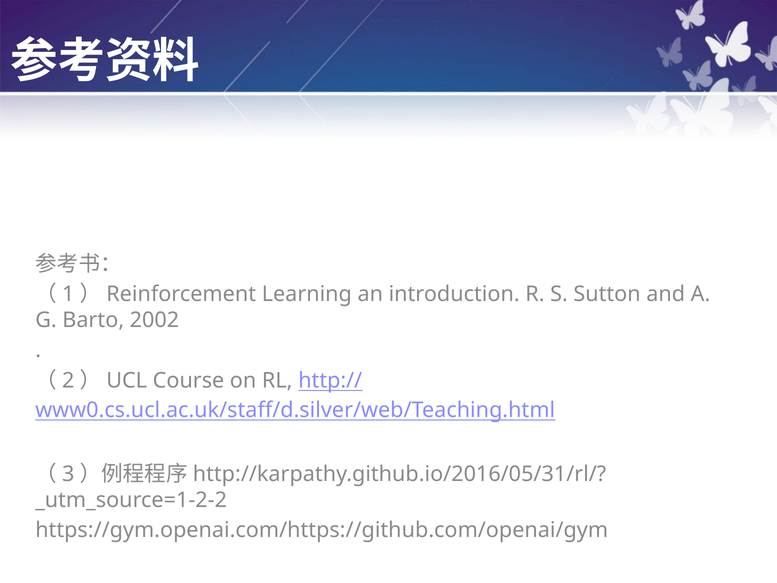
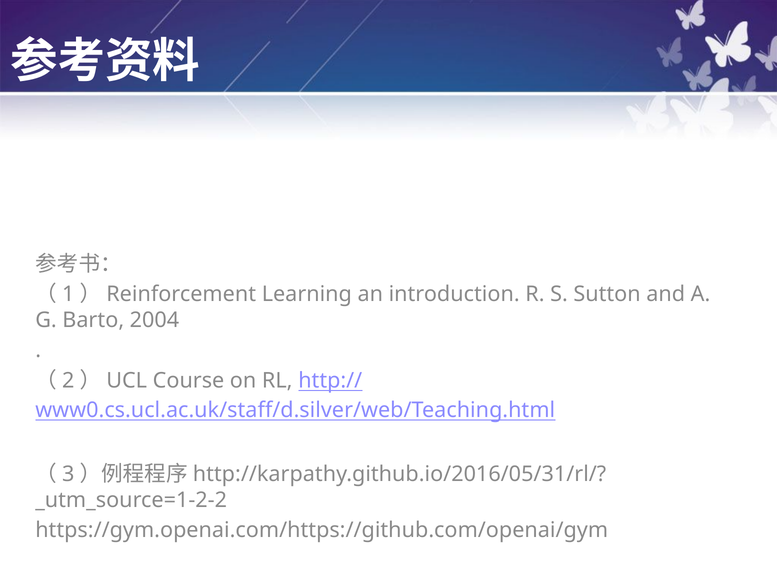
2002: 2002 -> 2004 (154, 320)
